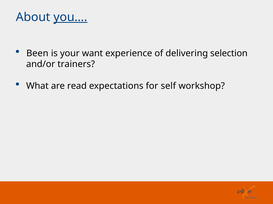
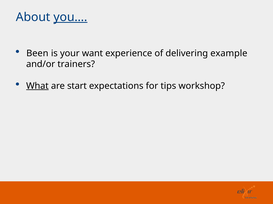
selection: selection -> example (229, 53)
What underline: none -> present (37, 86)
read: read -> start (77, 86)
self: self -> tips (168, 86)
